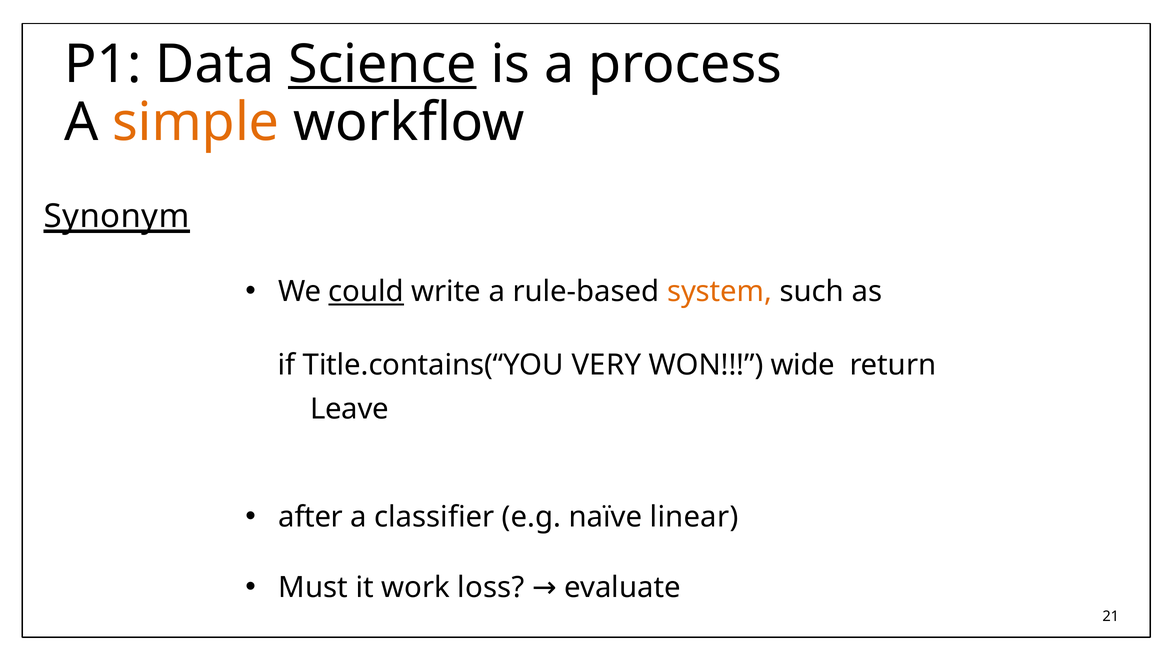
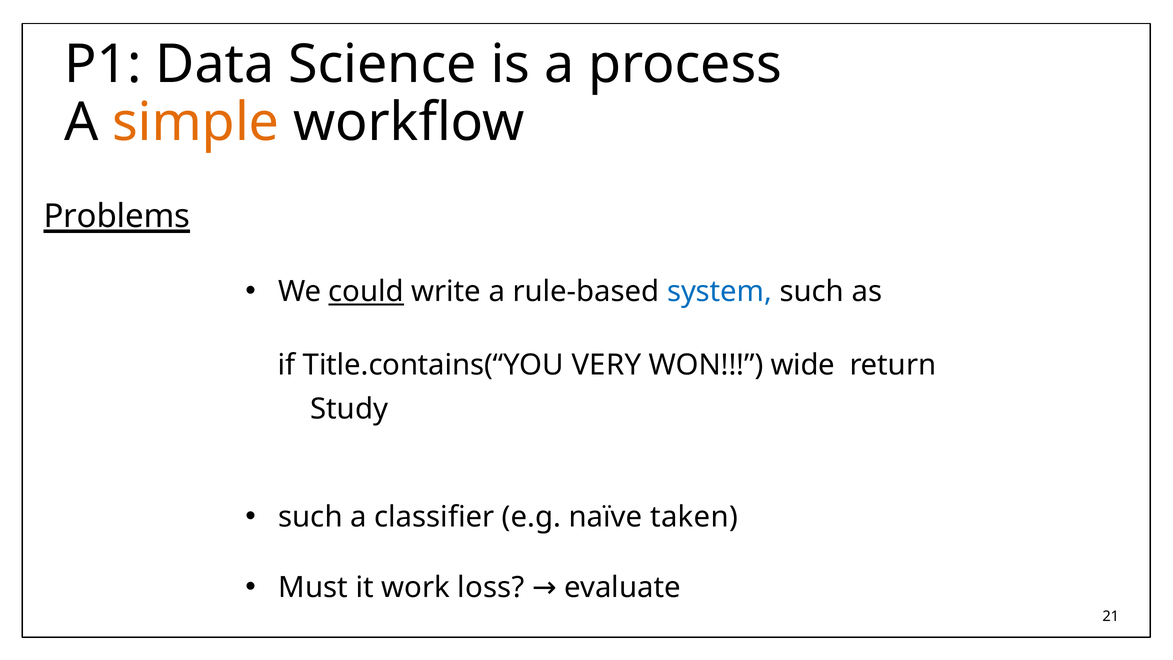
Science underline: present -> none (382, 64)
Synonym: Synonym -> Problems (117, 216)
system colour: orange -> blue (720, 292)
Leave: Leave -> Study (349, 409)
after: after -> such (311, 517)
linear: linear -> taken (694, 517)
